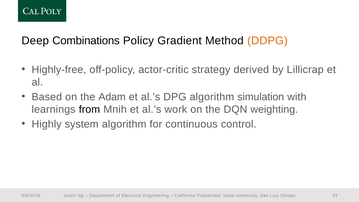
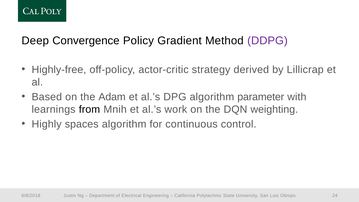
Combinations: Combinations -> Convergence (86, 41)
DDPG colour: orange -> purple (267, 41)
simulation: simulation -> parameter (261, 97)
system: system -> spaces (82, 124)
